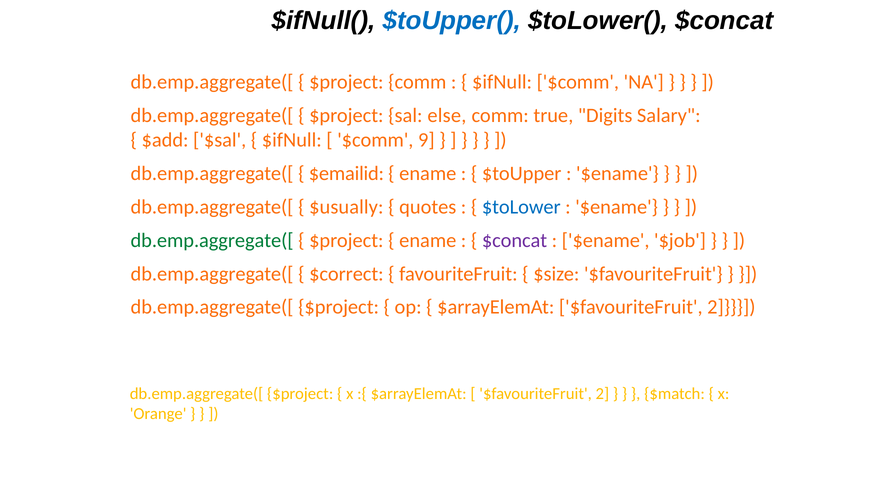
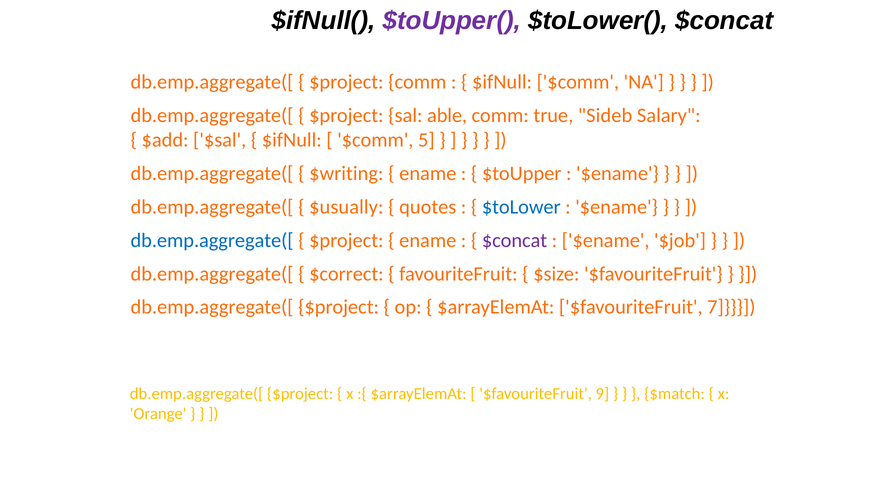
$toUpper( colour: blue -> purple (452, 21)
else: else -> able (447, 115)
Digits: Digits -> Sideb (605, 115)
9: 9 -> 5 (426, 140)
$emailid: $emailid -> $writing (346, 173)
db.emp.aggregate([ colour: green -> blue (212, 240)
$arrayElemAt $favouriteFruit 2: 2 -> 7 (731, 307)
2: 2 -> 9 (602, 394)
